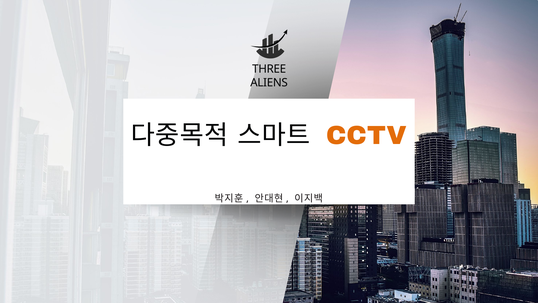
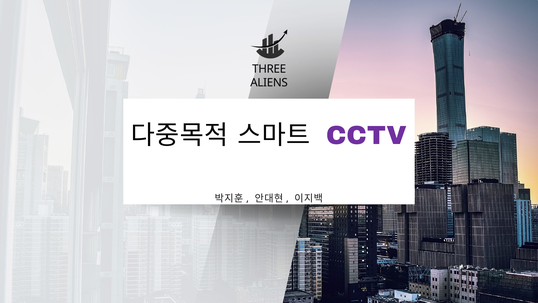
CCTV colour: orange -> purple (366, 135)
